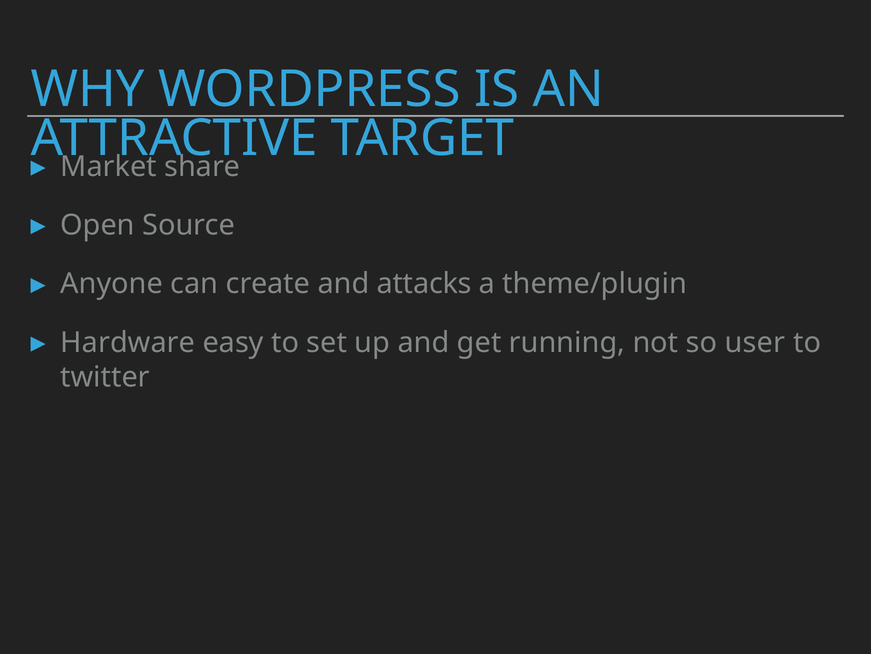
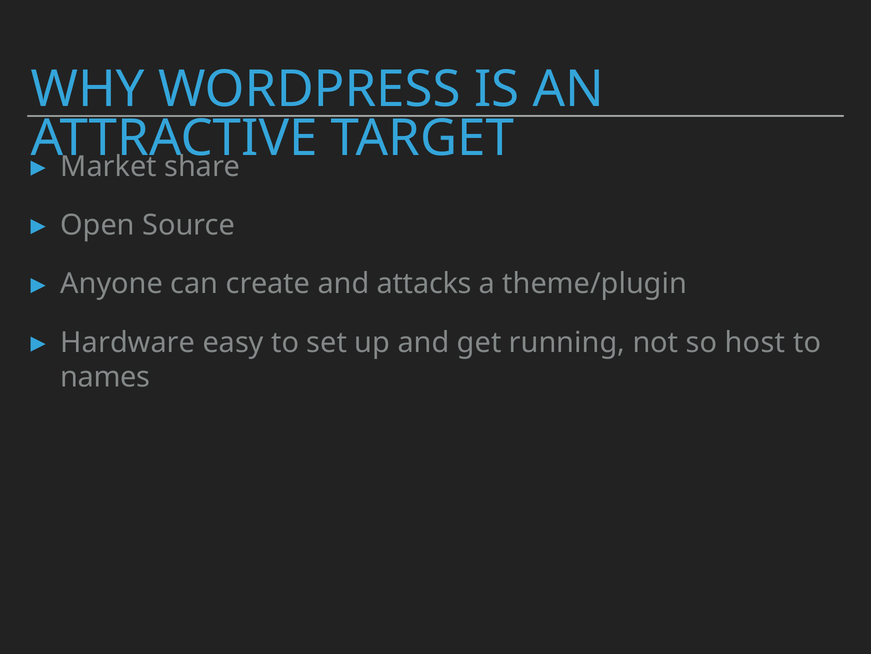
user: user -> host (755, 342)
twitter: twitter -> names (105, 377)
